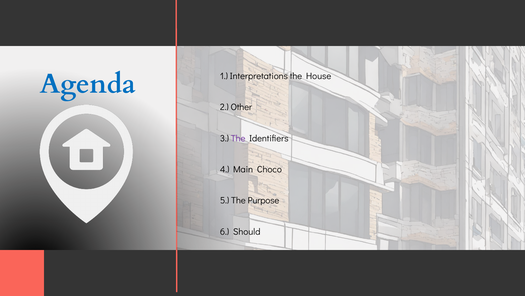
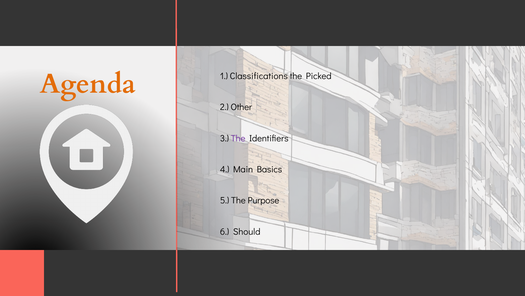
Interpretations: Interpretations -> Classifications (259, 76)
House: House -> Picked (319, 76)
Agenda colour: blue -> orange (88, 84)
Choco: Choco -> Basics (269, 169)
